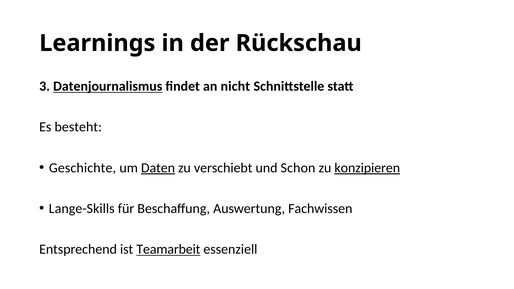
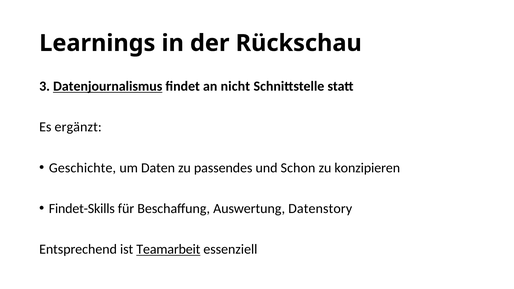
besteht: besteht -> ergänzt (78, 127)
Daten underline: present -> none (158, 168)
verschiebt: verschiebt -> passendes (223, 168)
konzipieren underline: present -> none (367, 168)
Lange-Skills: Lange-Skills -> Findet-Skills (82, 209)
Fachwissen: Fachwissen -> Datenstory (320, 209)
